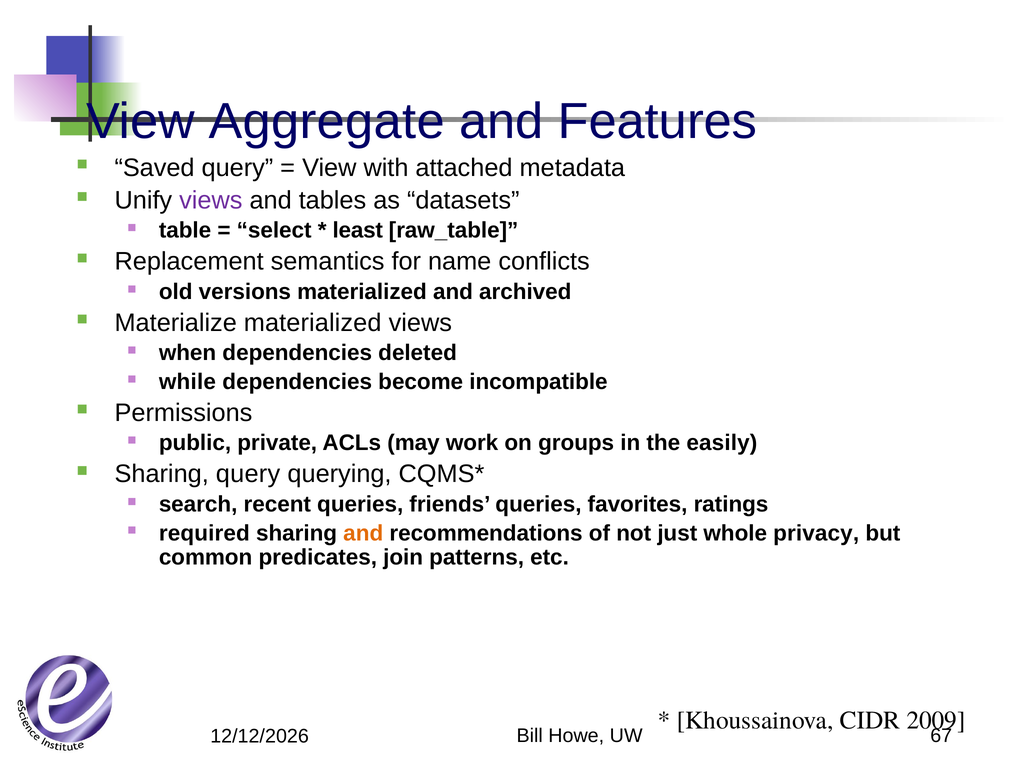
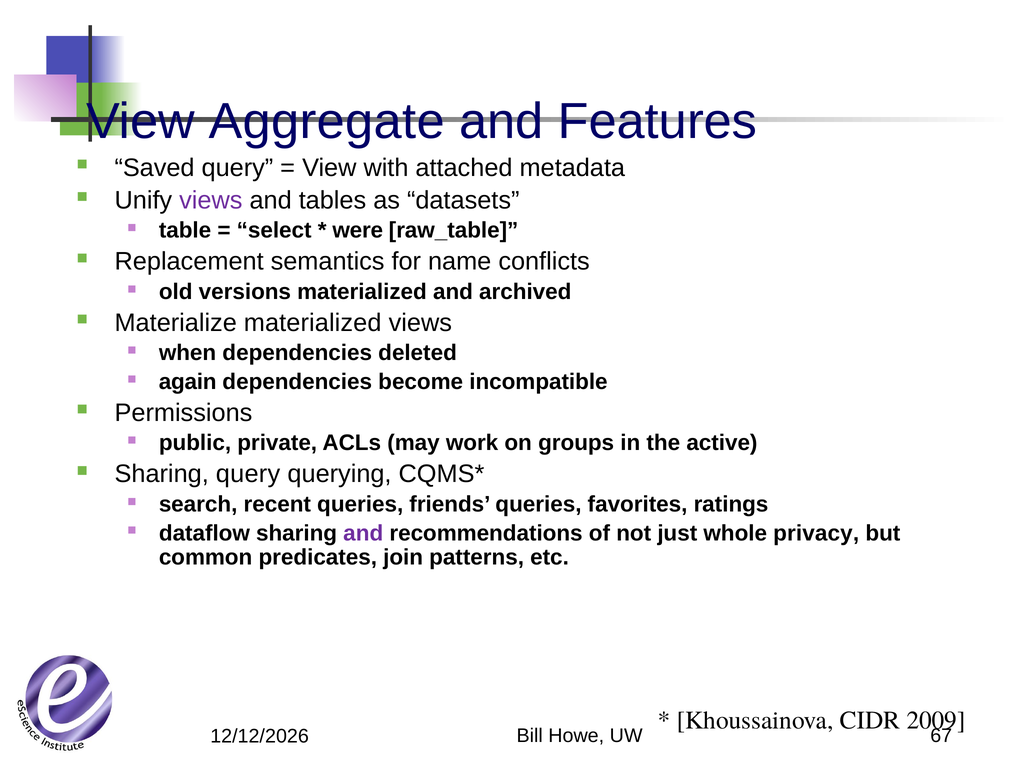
least: least -> were (358, 230)
while: while -> again (188, 382)
easily: easily -> active (722, 443)
required: required -> dataflow (204, 533)
and colour: orange -> purple (363, 533)
